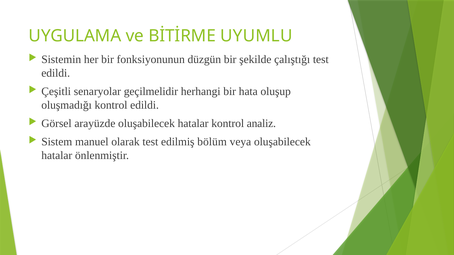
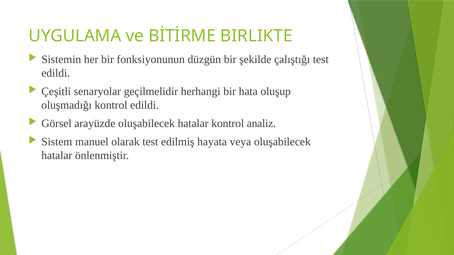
UYUMLU: UYUMLU -> BIRLIKTE (256, 36)
bölüm: bölüm -> hayata (212, 142)
